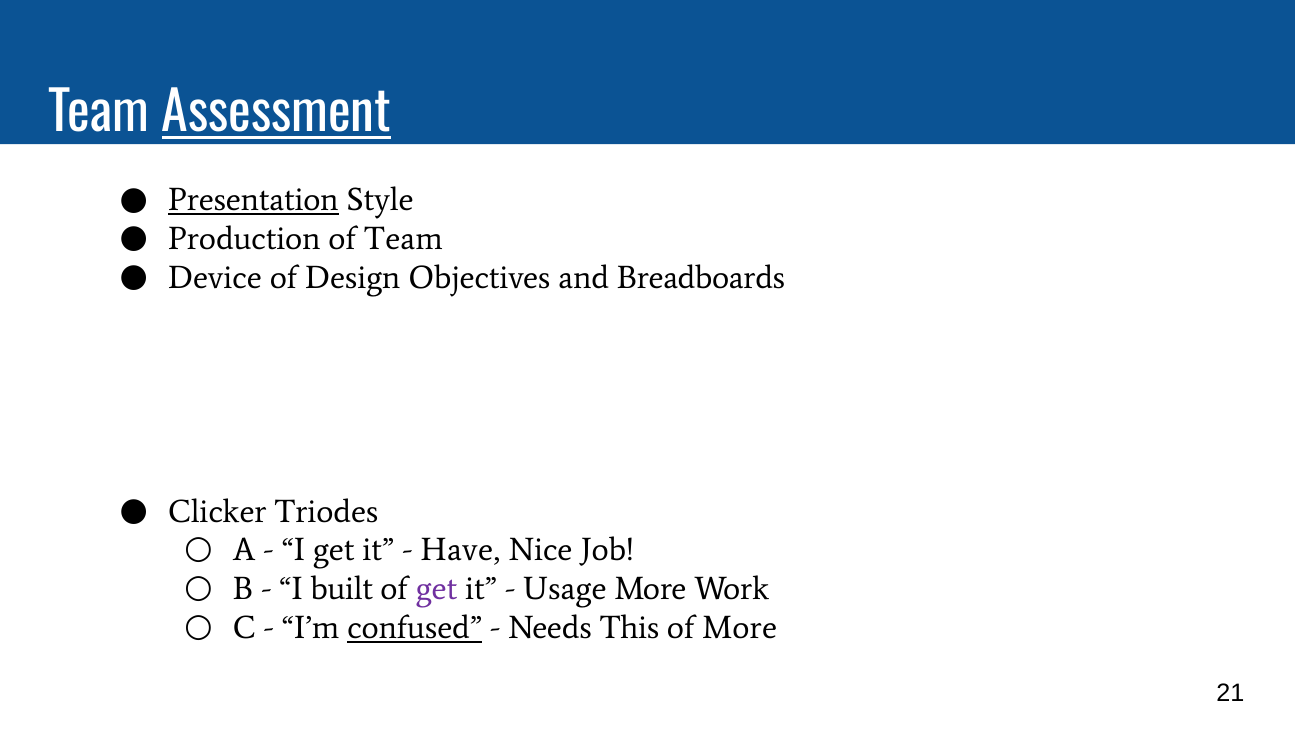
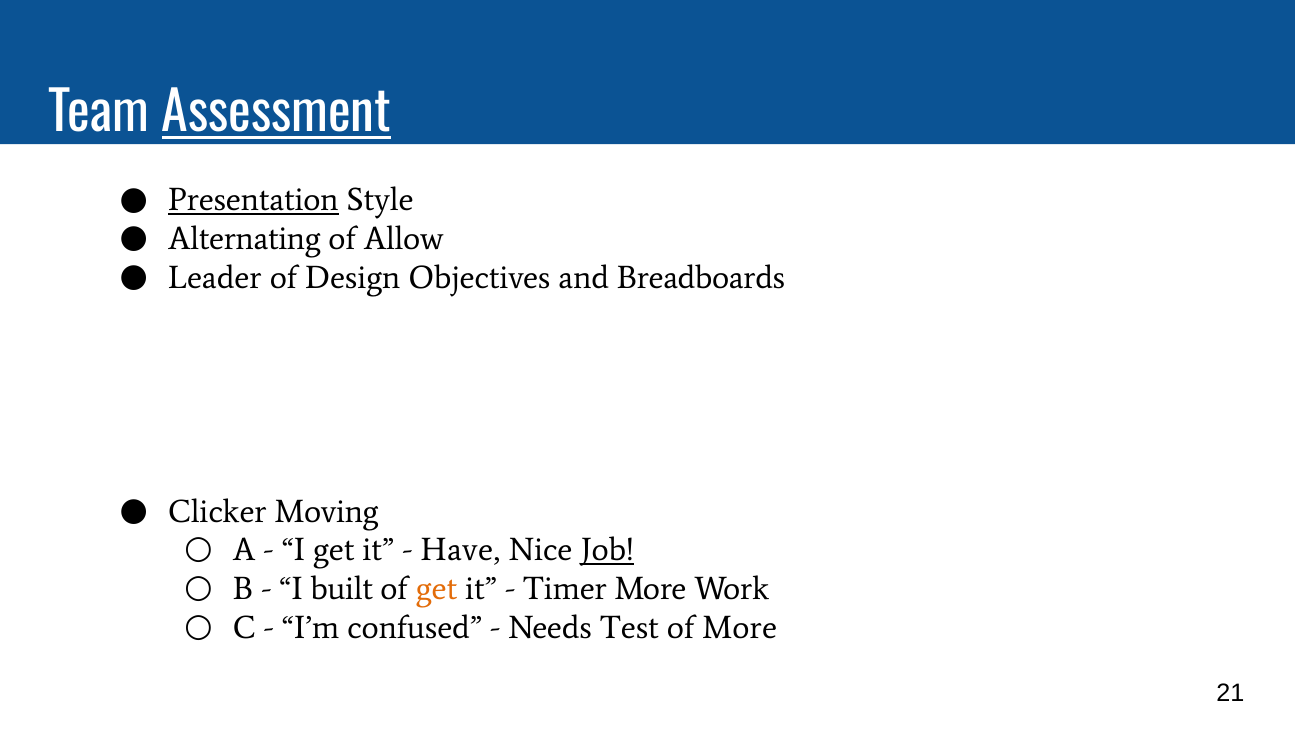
Production: Production -> Alternating (244, 239)
of Team: Team -> Allow (404, 239)
Device: Device -> Leader (215, 278)
Triodes: Triodes -> Moving (327, 511)
Job underline: none -> present (607, 550)
get colour: purple -> orange (436, 589)
Usage: Usage -> Timer (565, 589)
confused underline: present -> none (415, 628)
This: This -> Test (629, 628)
